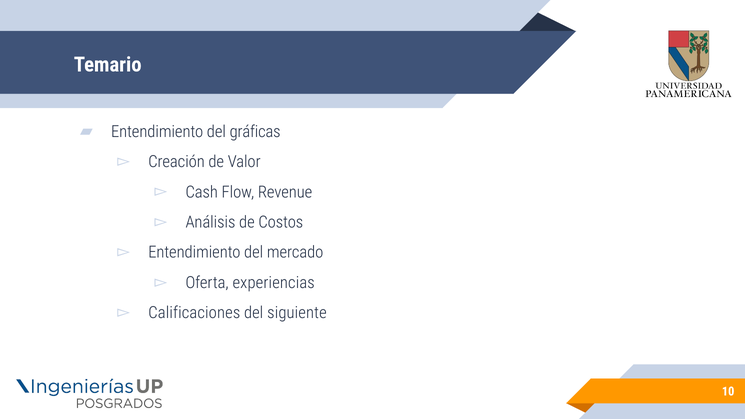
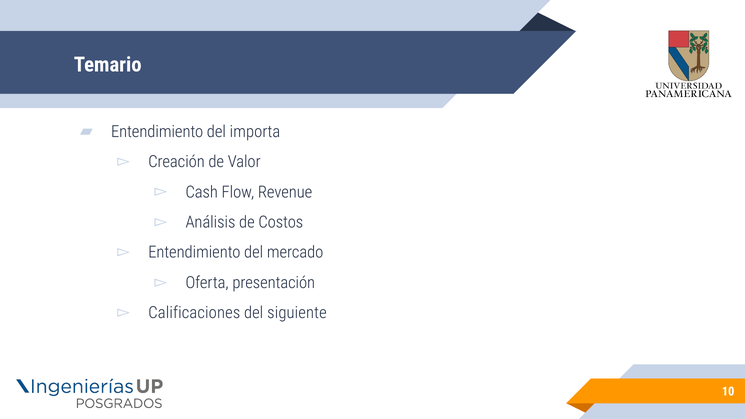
gráficas: gráficas -> importa (255, 132)
experiencias: experiencias -> presentación (274, 283)
